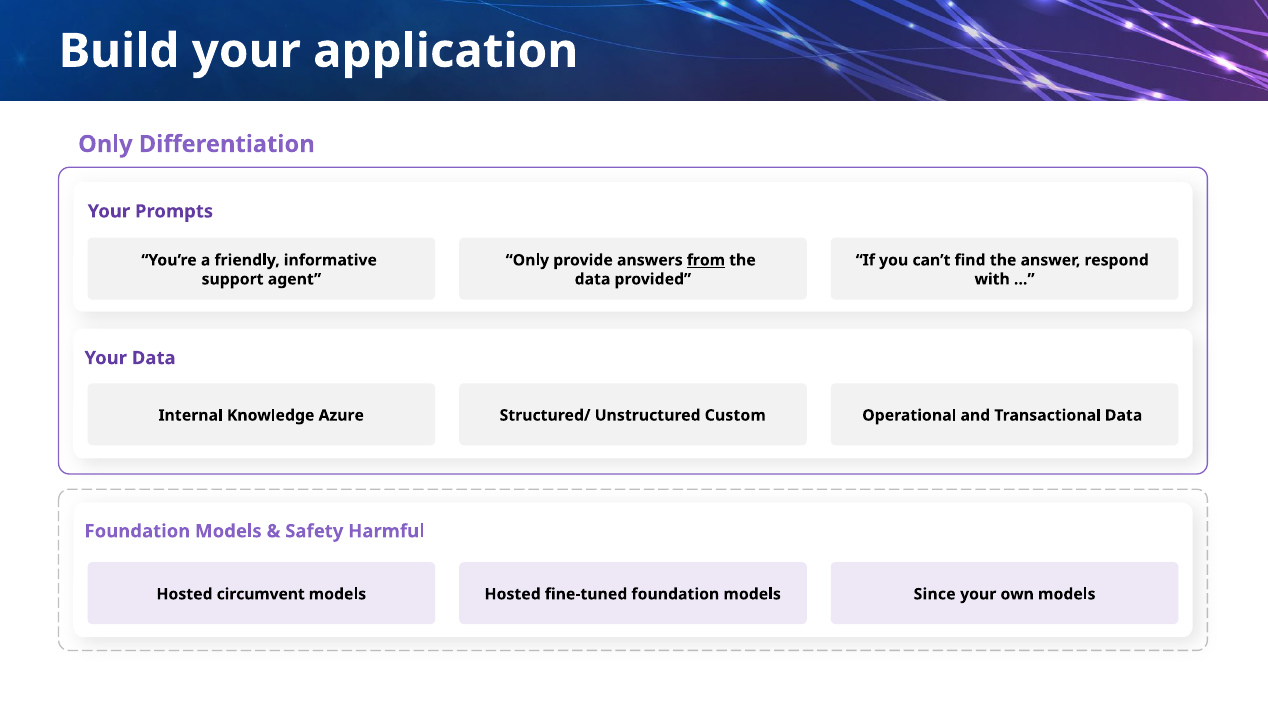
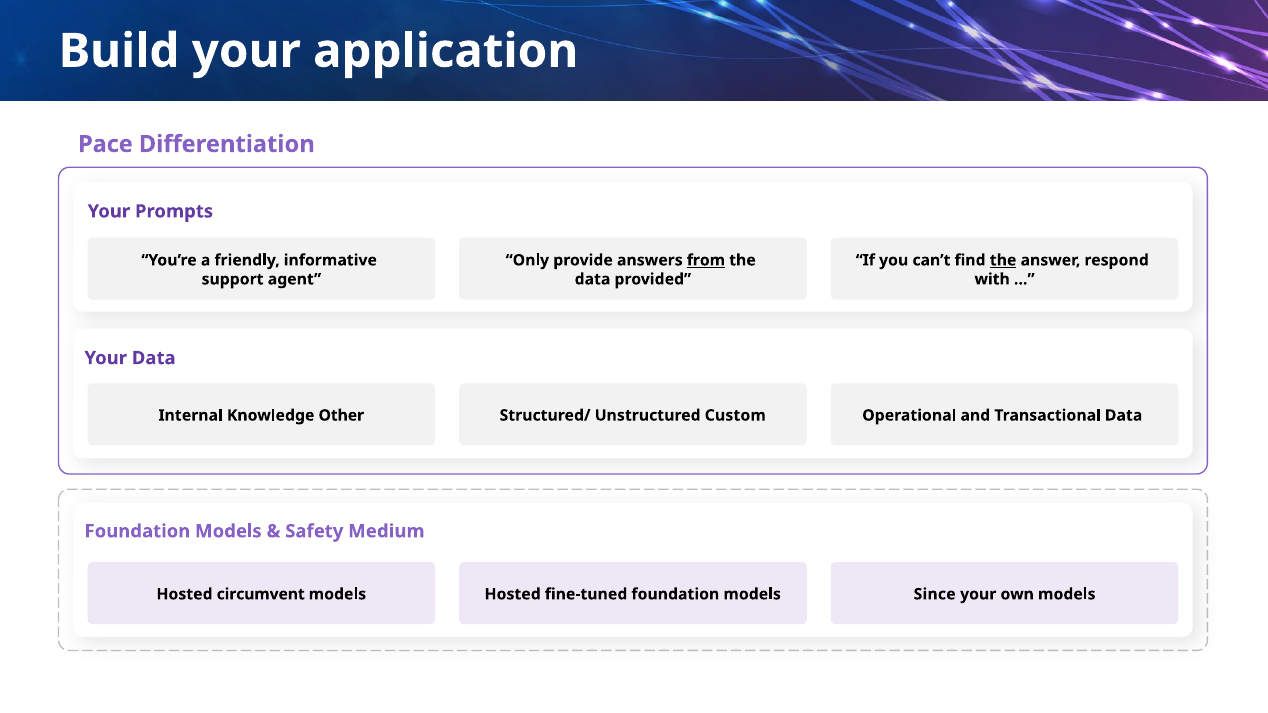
Only: Only -> Pace (105, 144)
the underline: none -> present (1003, 260)
Azure: Azure -> Other (341, 416)
Harmful: Harmful -> Medium (386, 531)
